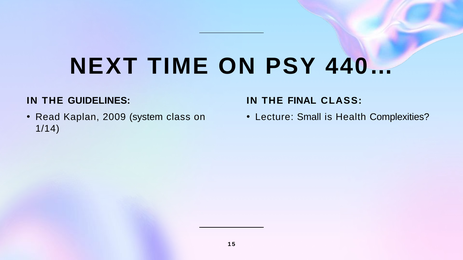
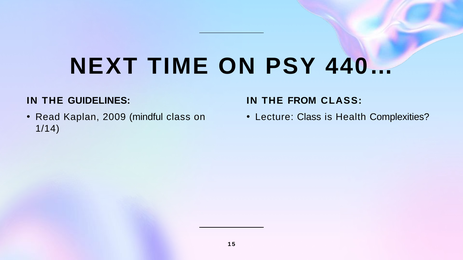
FINAL: FINAL -> FROM (302, 101)
system: system -> mindful (146, 117)
Lecture Small: Small -> Class (309, 117)
